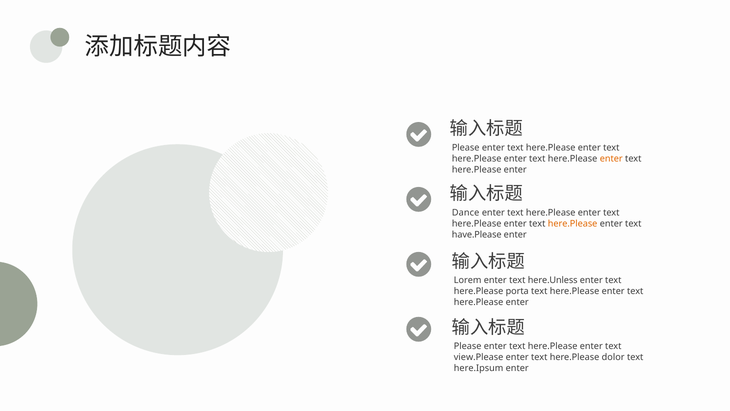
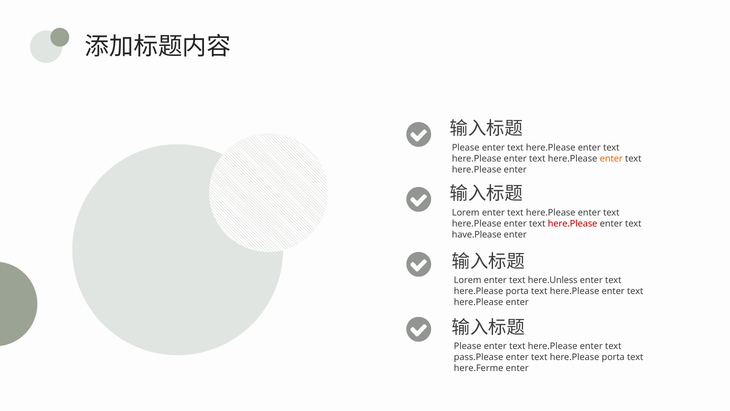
Dance: Dance -> Lorem (466, 212)
here.Please colour: orange -> red (573, 223)
view.Please: view.Please -> pass.Please (479, 357)
dolor: dolor -> porta (613, 357)
here.Ipsum: here.Ipsum -> here.Ferme (479, 368)
